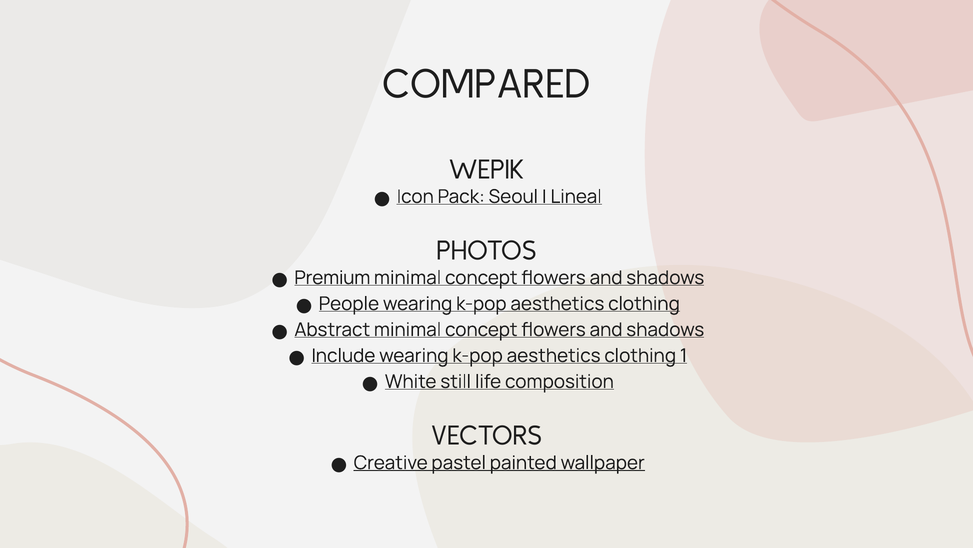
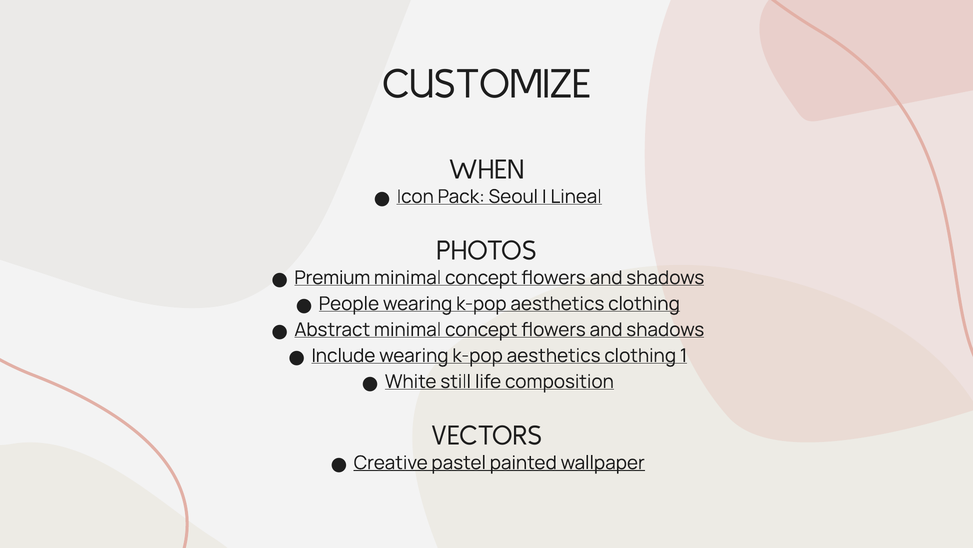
COMPARED: COMPARED -> CUSTOMIZE (487, 84)
WEPIK: WEPIK -> WHEN (486, 169)
